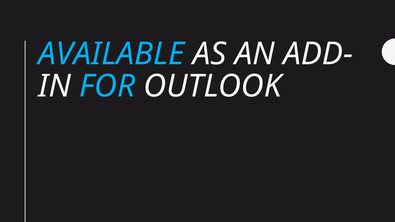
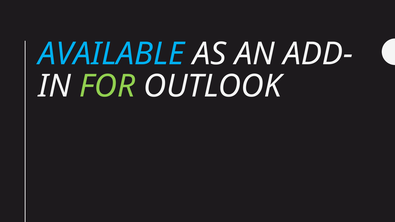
FOR colour: light blue -> light green (107, 86)
